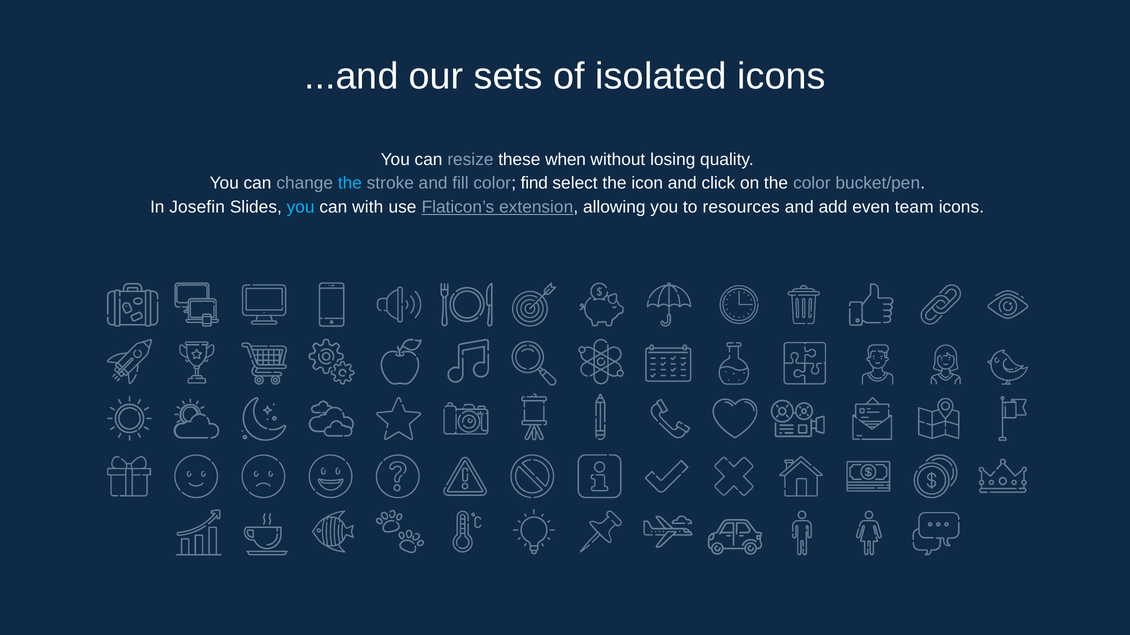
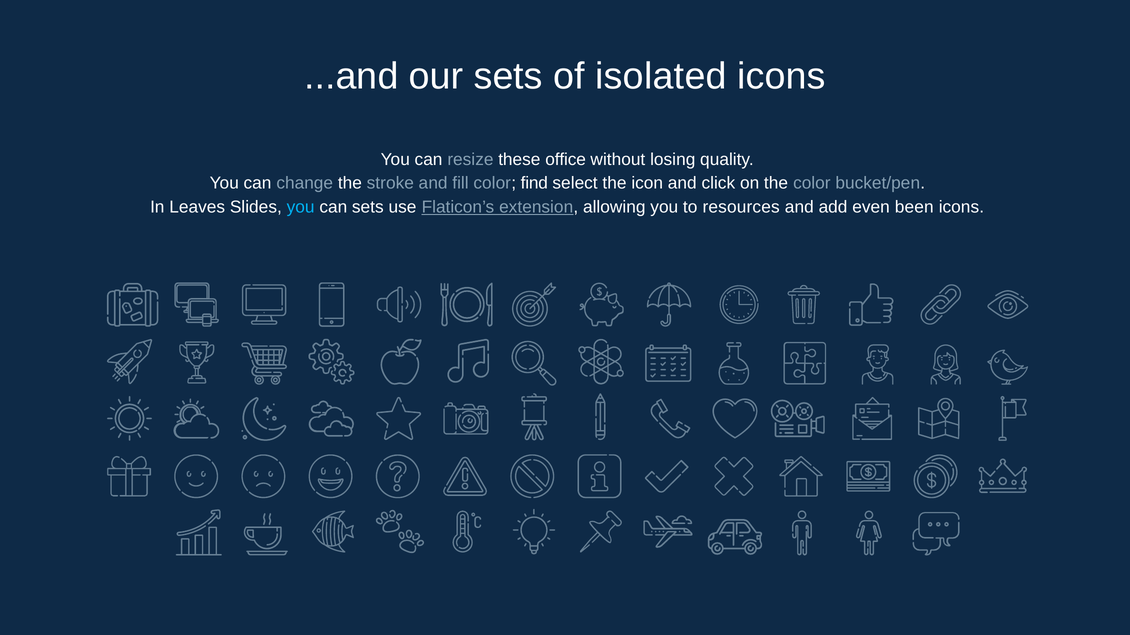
when: when -> office (566, 159)
the colour: light blue -> white (350, 183)
Josefin: Josefin -> Leaves (197, 207)
can with: with -> sets (368, 207)
team: team -> been (914, 207)
